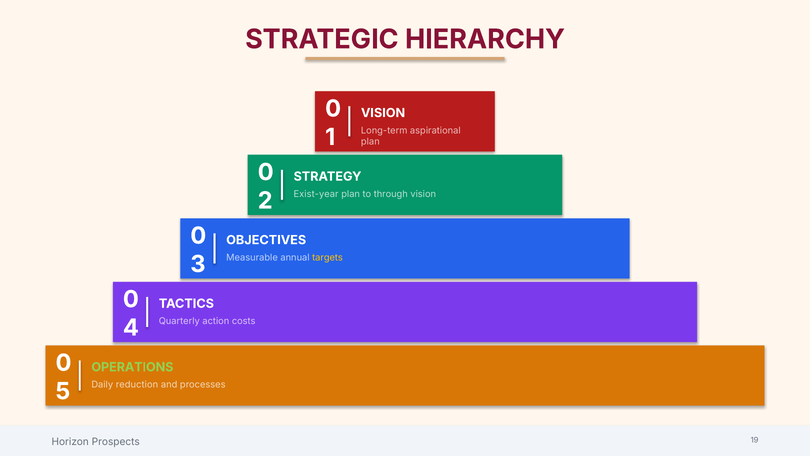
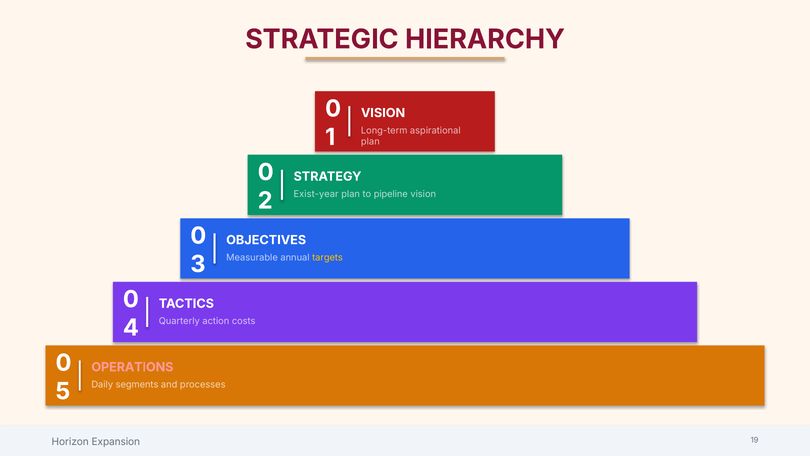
through: through -> pipeline (391, 194)
OPERATIONS colour: light green -> pink (132, 367)
reduction: reduction -> segments (137, 384)
Prospects: Prospects -> Expansion (116, 442)
